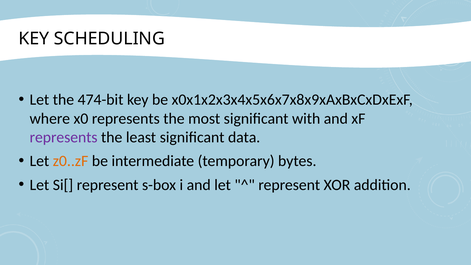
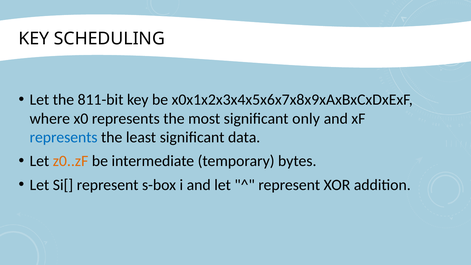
474-bit: 474-bit -> 811-bit (101, 100)
with: with -> only (306, 118)
represents colour: purple -> blue (64, 137)
